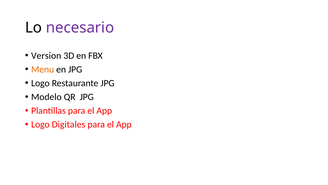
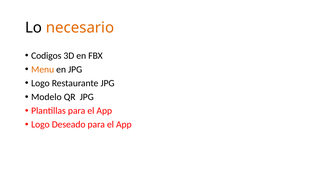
necesario colour: purple -> orange (80, 28)
Version: Version -> Codigos (46, 55)
Digitales: Digitales -> Deseado (69, 124)
